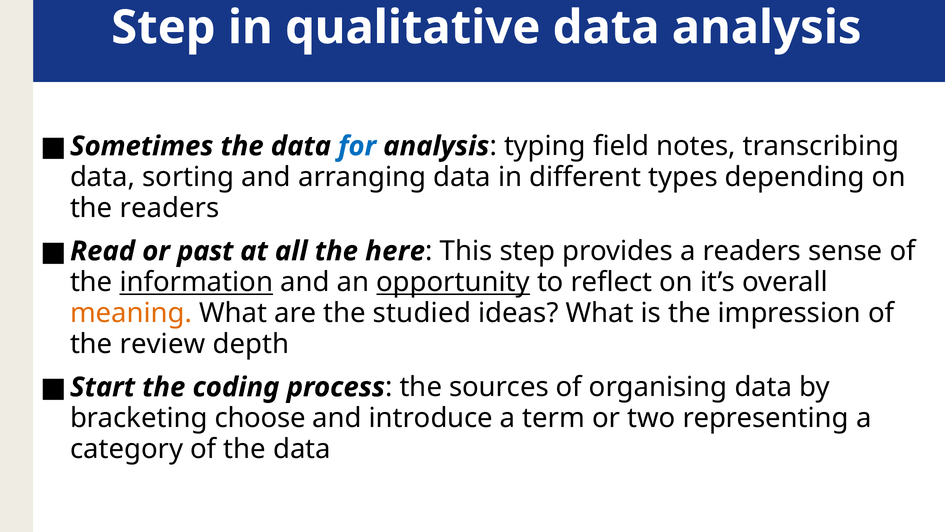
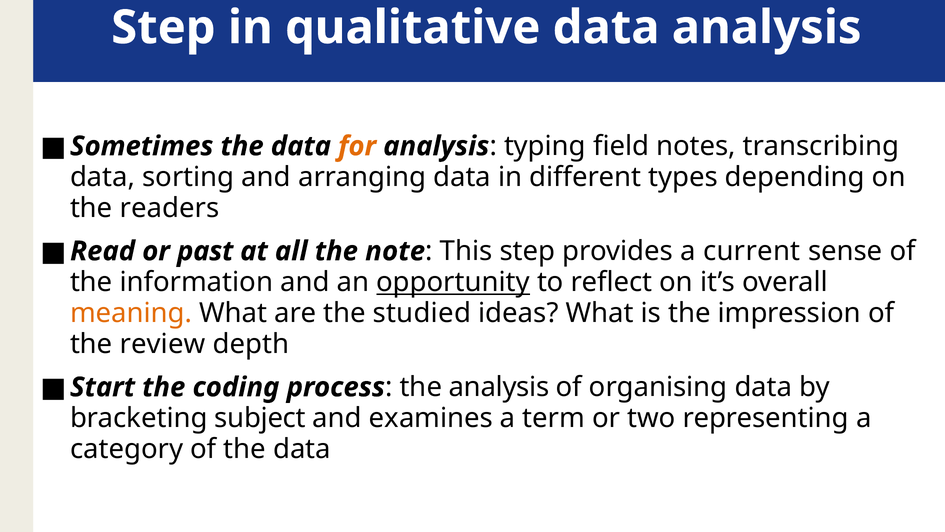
for colour: blue -> orange (357, 146)
here: here -> note (395, 251)
a readers: readers -> current (752, 251)
information underline: present -> none (196, 282)
the sources: sources -> analysis (499, 387)
choose: choose -> subject (260, 418)
introduce: introduce -> examines (431, 418)
